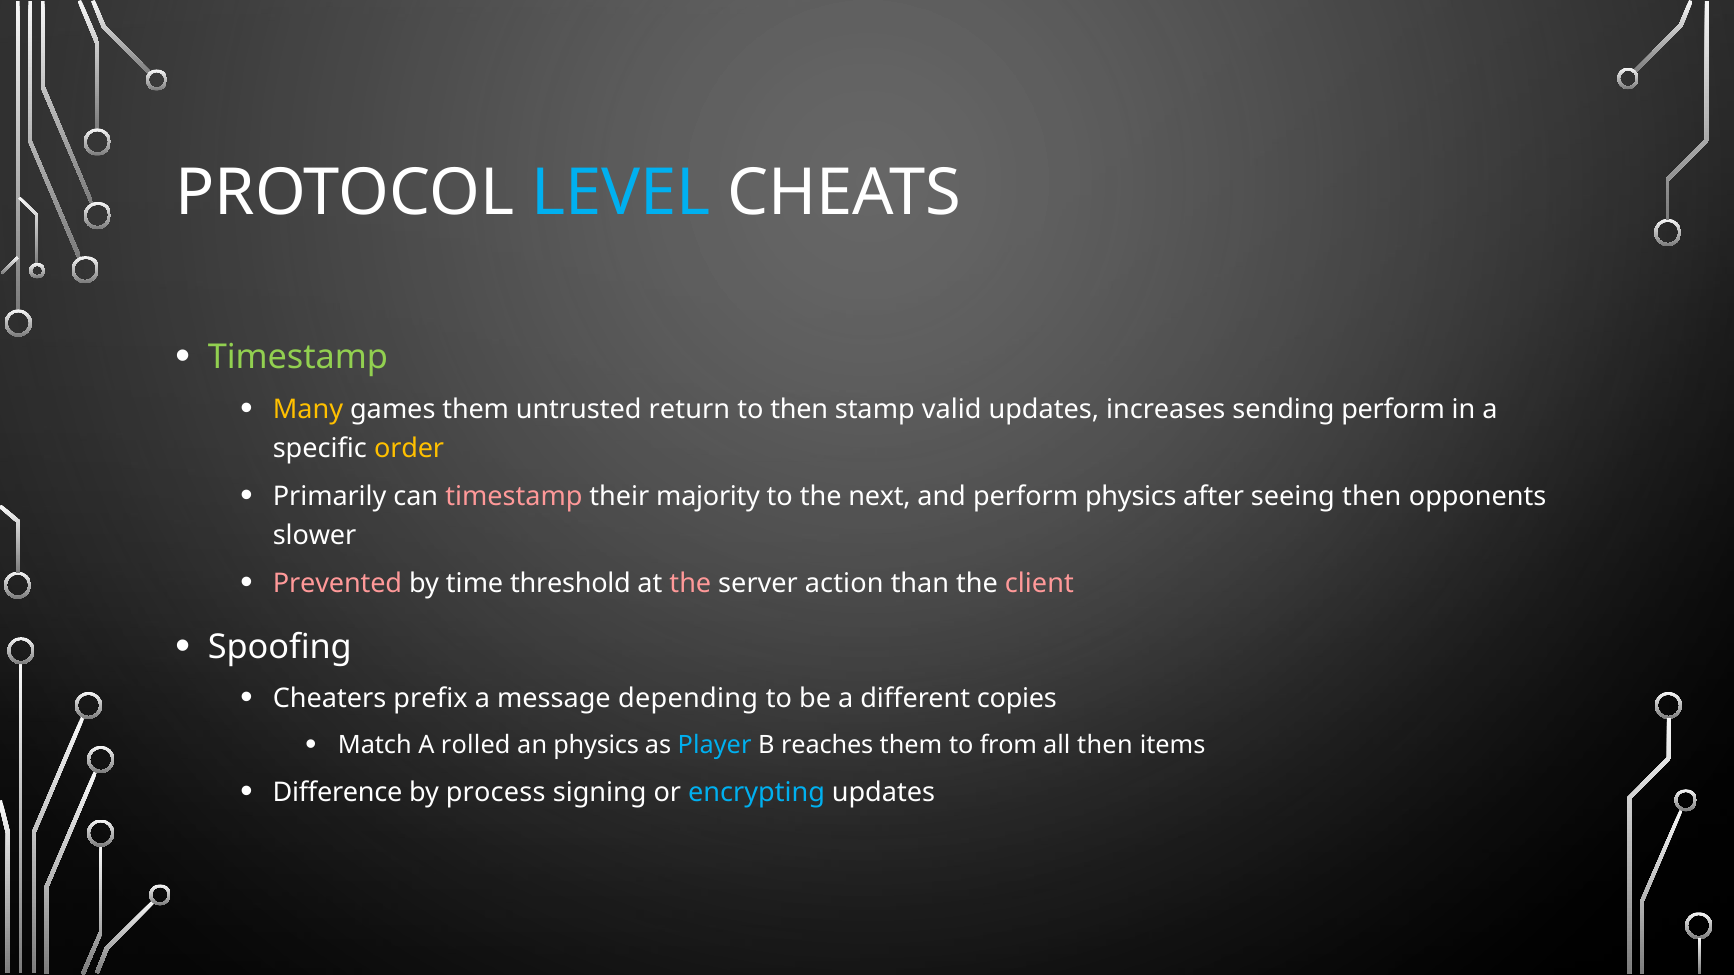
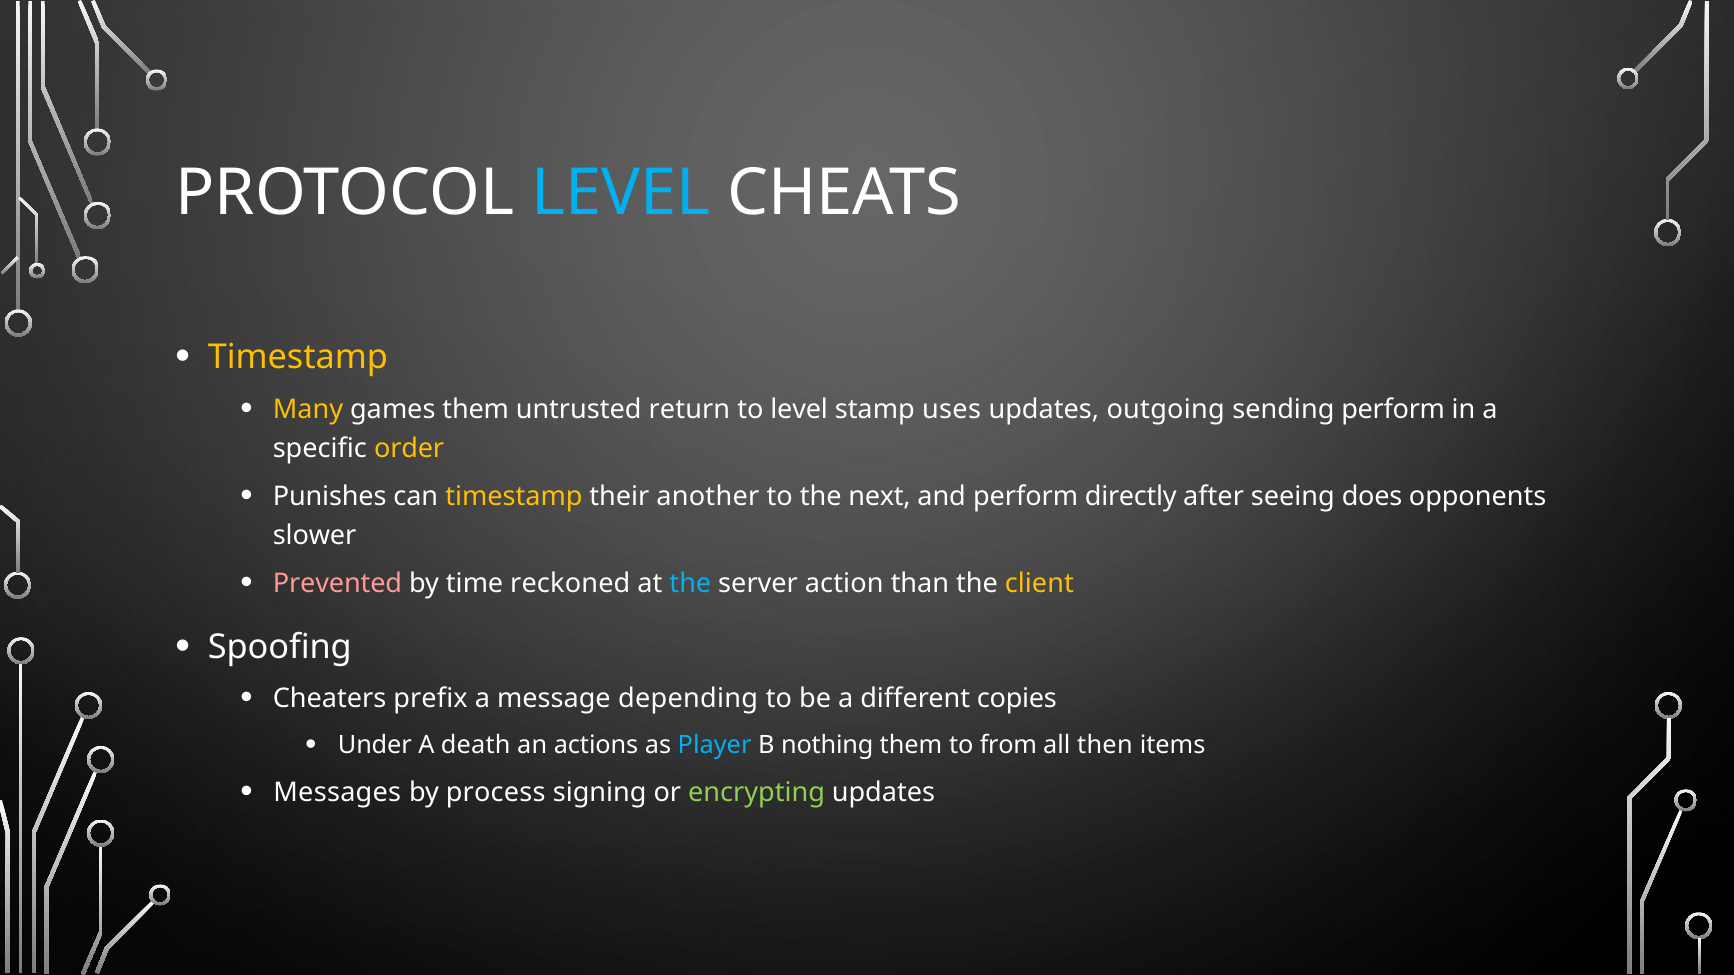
Timestamp colour: light green -> yellow (298, 358)
to then: then -> level (799, 409)
valid: valid -> uses (952, 409)
increases: increases -> outgoing (1166, 409)
Primarily: Primarily -> Punishes (330, 497)
timestamp colour: pink -> yellow (514, 497)
majority: majority -> another (708, 497)
perform physics: physics -> directly (1131, 497)
seeing then: then -> does (1372, 497)
threshold: threshold -> reckoned (570, 584)
the colour: pink -> light blue (690, 584)
client colour: pink -> yellow (1039, 584)
Match: Match -> Under (375, 745)
rolled: rolled -> death (476, 745)
an physics: physics -> actions (596, 745)
reaches: reaches -> nothing (827, 745)
Difference: Difference -> Messages (337, 792)
encrypting colour: light blue -> light green (757, 792)
